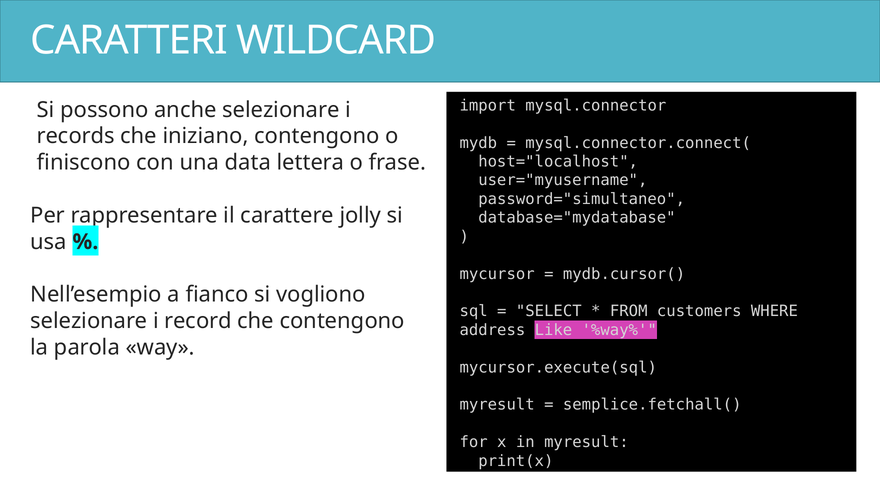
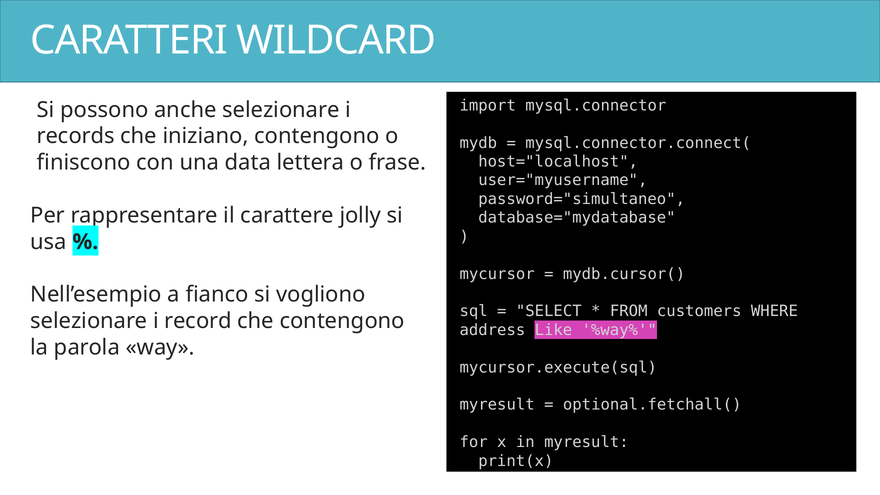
semplice.fetchall(: semplice.fetchall( -> optional.fetchall( (652, 405)
